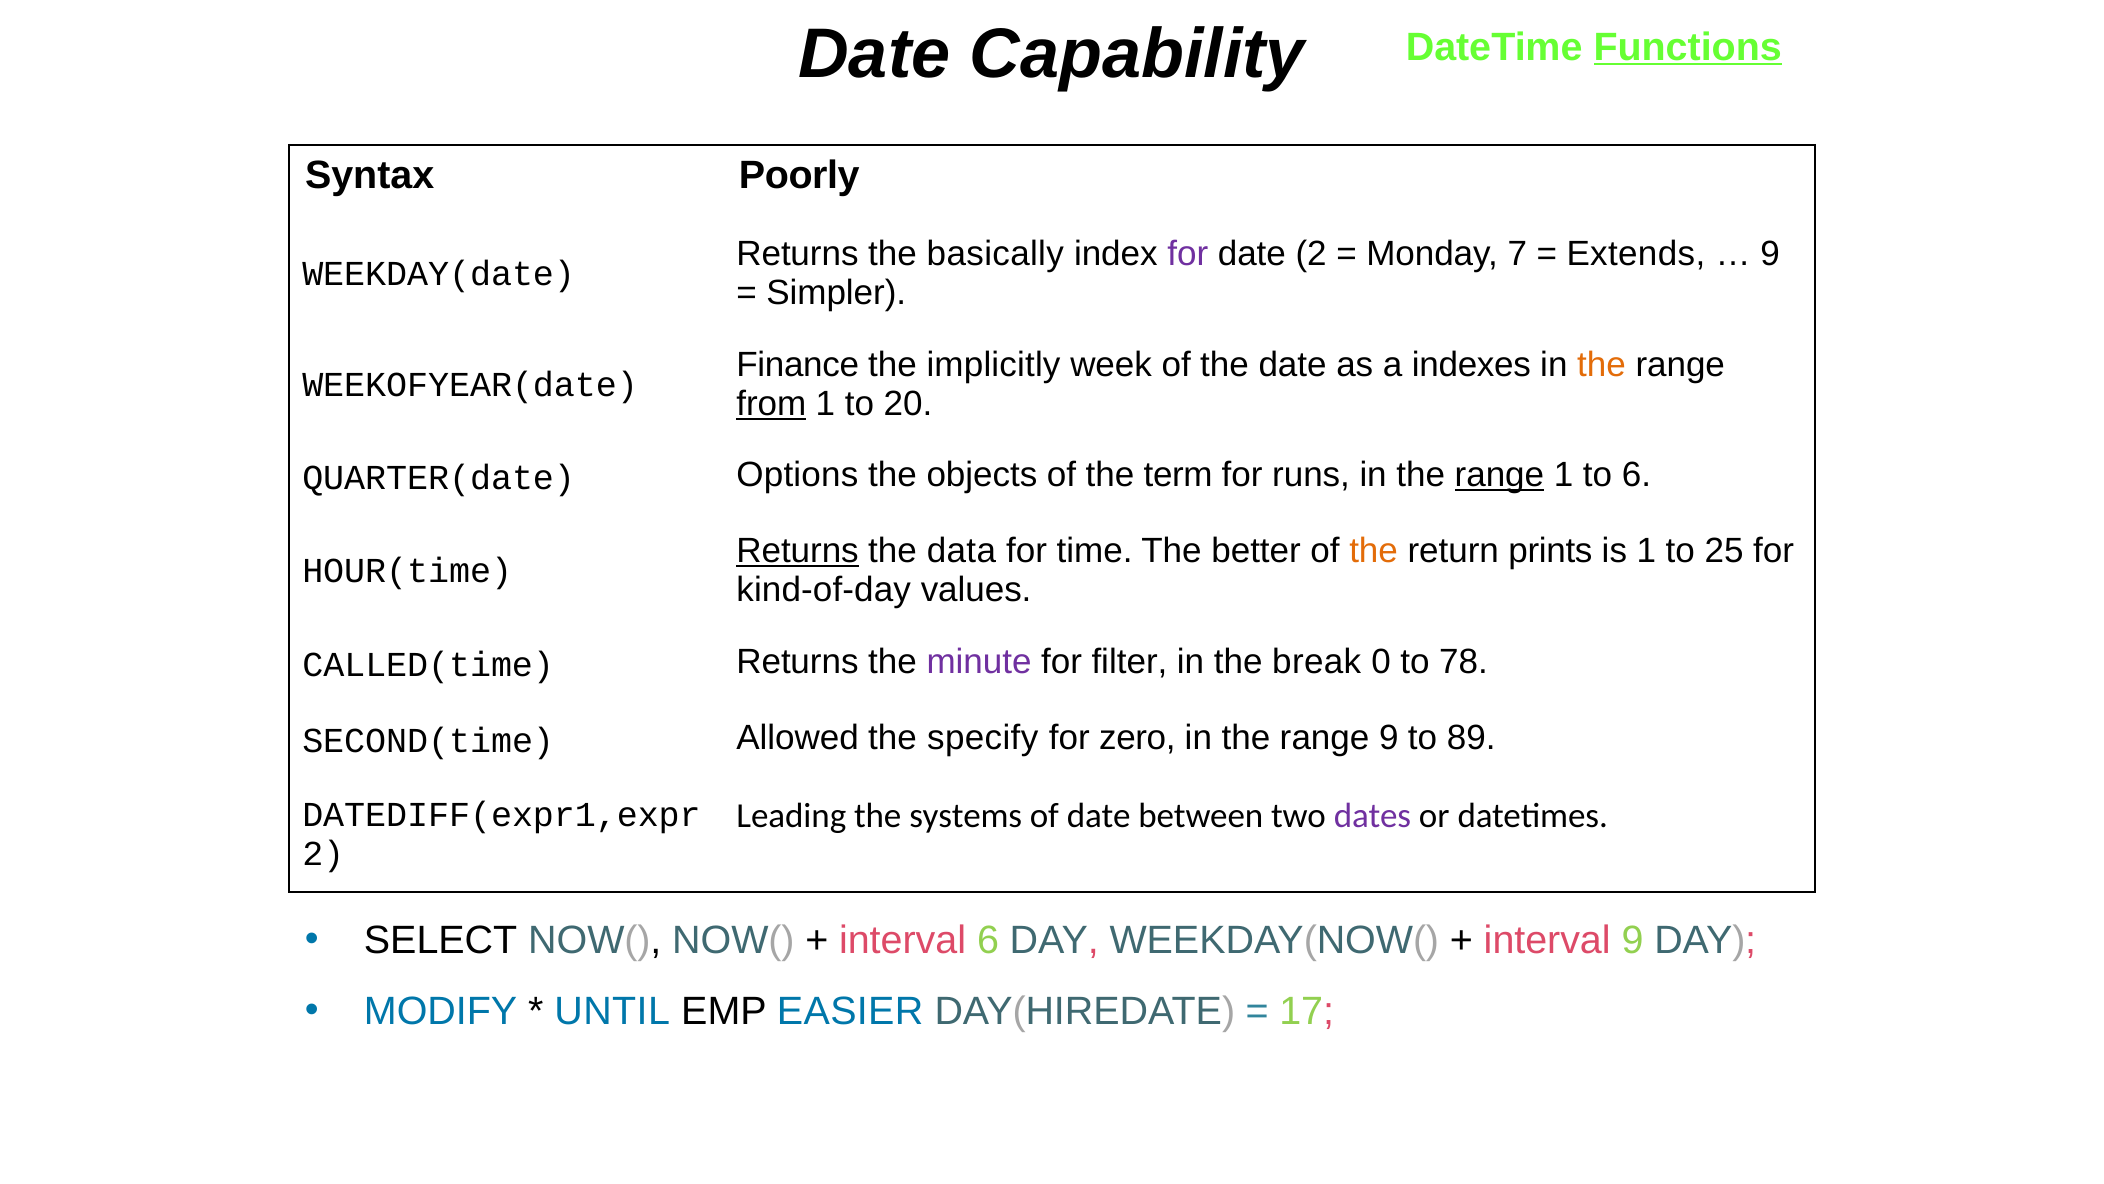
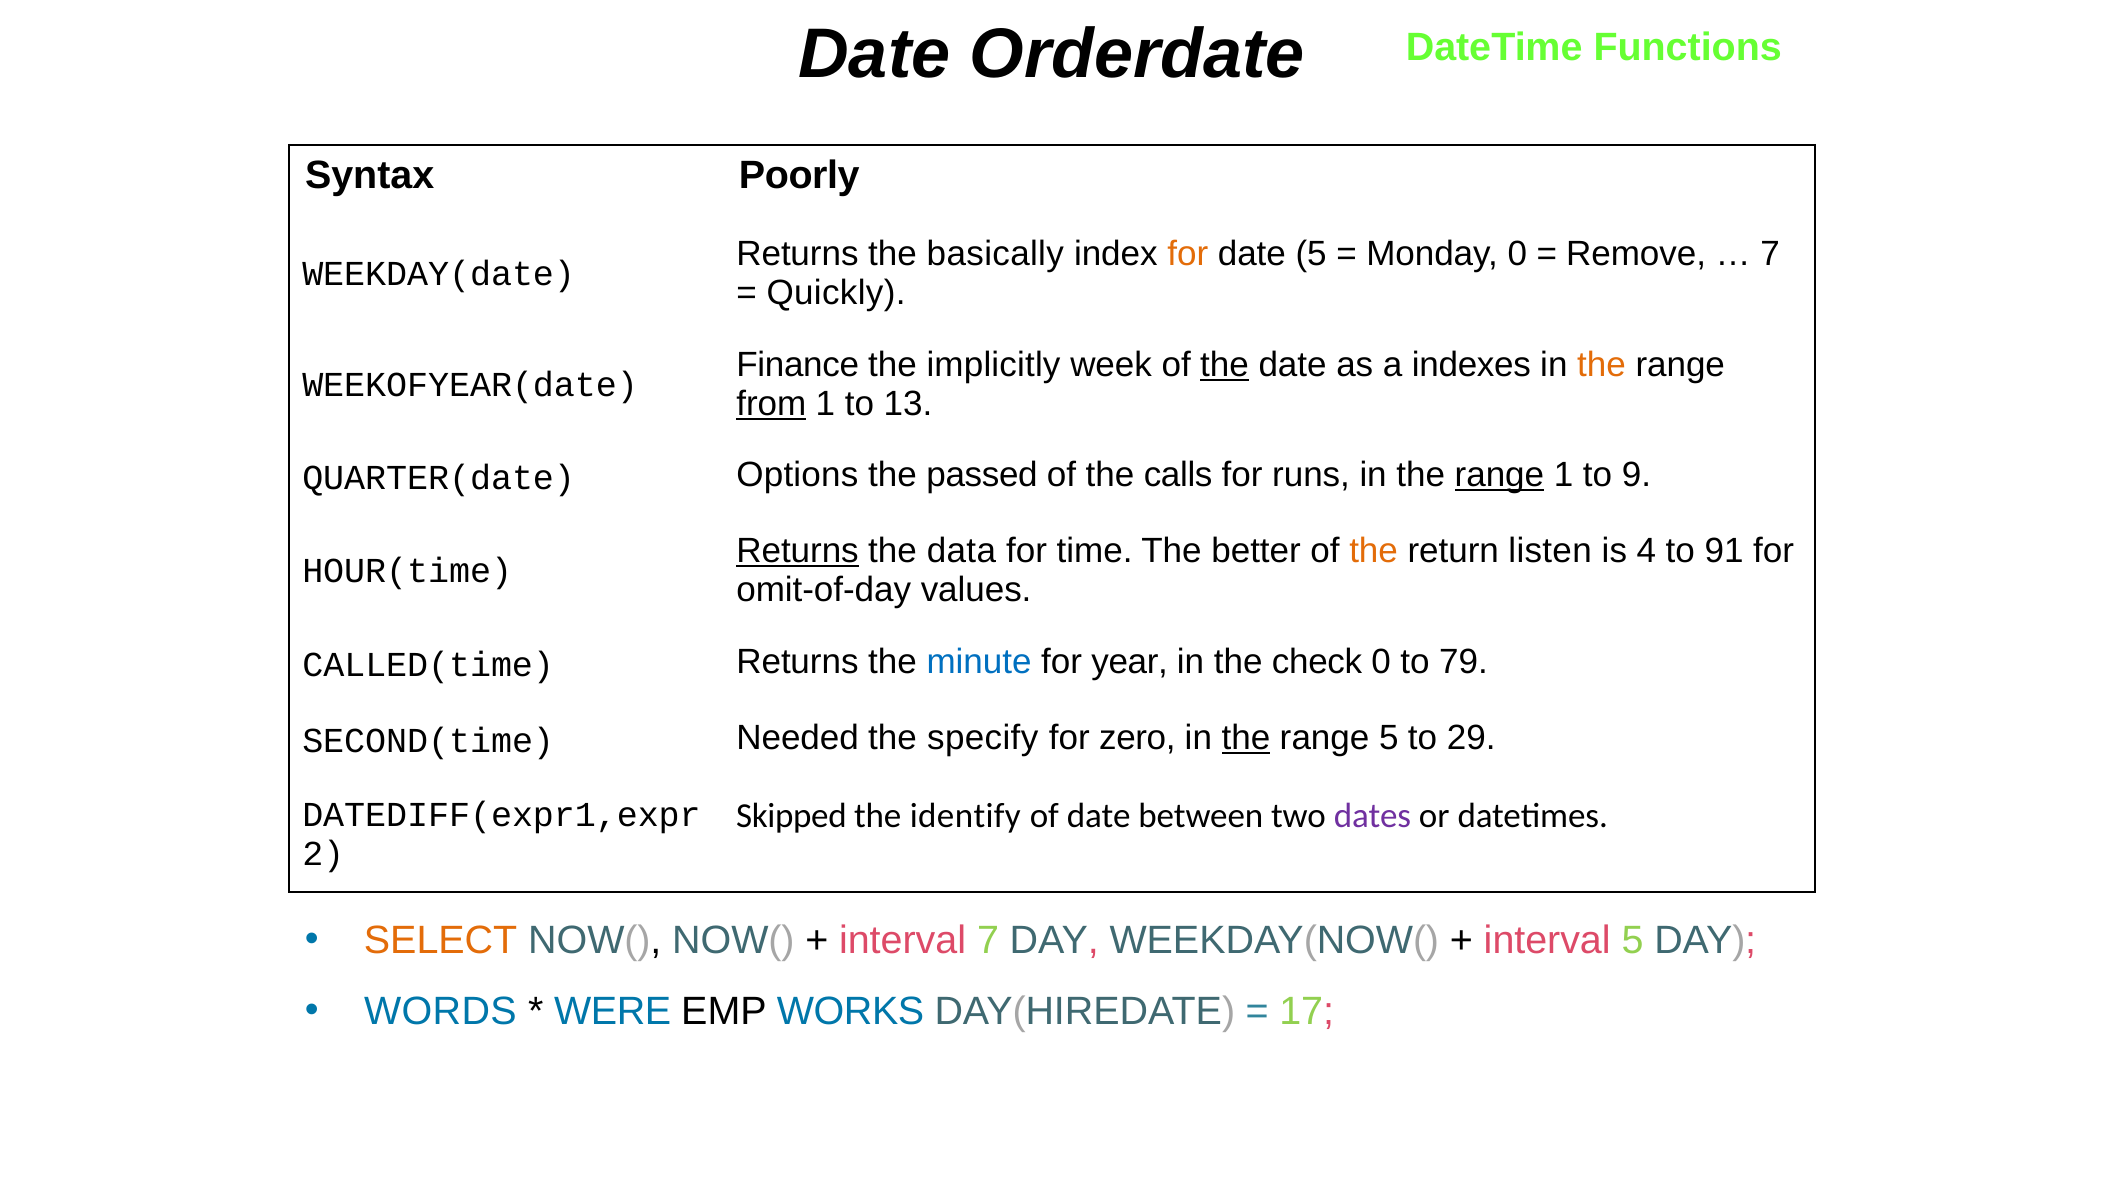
Capability: Capability -> Orderdate (1137, 55)
Functions underline: present -> none (1688, 47)
for colour: purple -> orange (1188, 254)
date 2: 2 -> 5 (1311, 254)
Monday 7: 7 -> 0 (1517, 254)
Extends: Extends -> Remove (1636, 254)
9: 9 -> 7 (1770, 254)
Simpler: Simpler -> Quickly (836, 293)
the underline: none -> present (1225, 364)
20: 20 -> 13 (908, 403)
objects: objects -> passed (982, 475)
term: term -> calls (1178, 475)
to 6: 6 -> 9 (1636, 475)
prints: prints -> listen (1550, 551)
is 1: 1 -> 4 (1646, 551)
25: 25 -> 91 (1724, 551)
kind-of-day: kind-of-day -> omit-of-day (824, 590)
minute colour: purple -> blue (979, 662)
filter: filter -> year (1130, 662)
break: break -> check (1317, 662)
78: 78 -> 79 (1464, 662)
Allowed: Allowed -> Needed (798, 738)
the underline: none -> present (1246, 738)
range 9: 9 -> 5 (1389, 738)
89: 89 -> 29 (1471, 738)
Leading: Leading -> Skipped (791, 816)
systems: systems -> identify (965, 816)
SELECT colour: black -> orange (441, 940)
interval 6: 6 -> 7 (988, 940)
interval 9: 9 -> 5 (1633, 940)
MODIFY: MODIFY -> WORDS (440, 1011)
UNTIL: UNTIL -> WERE (613, 1011)
EASIER: EASIER -> WORKS (851, 1011)
